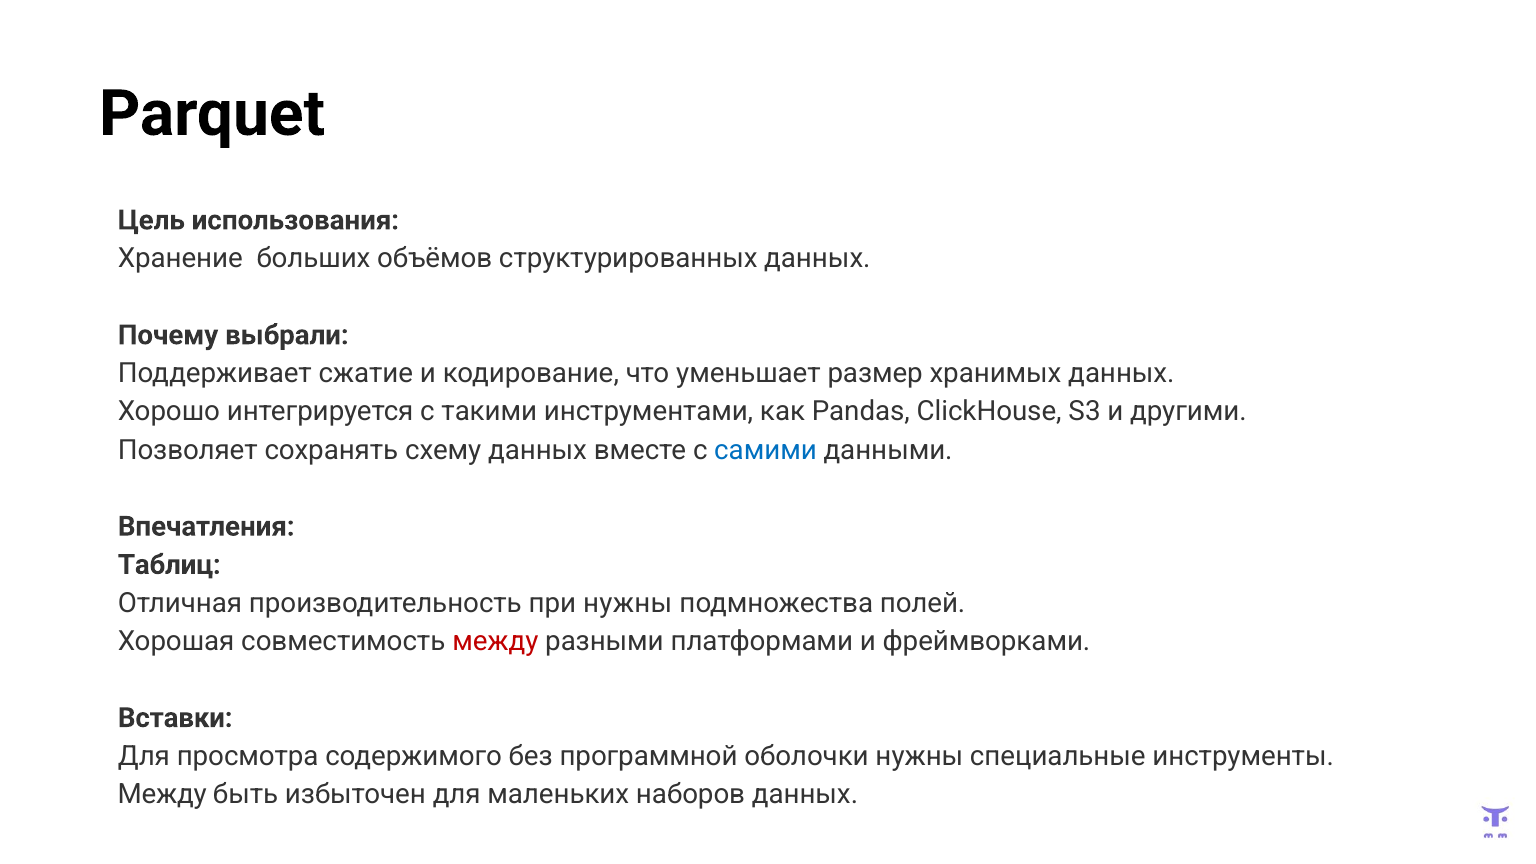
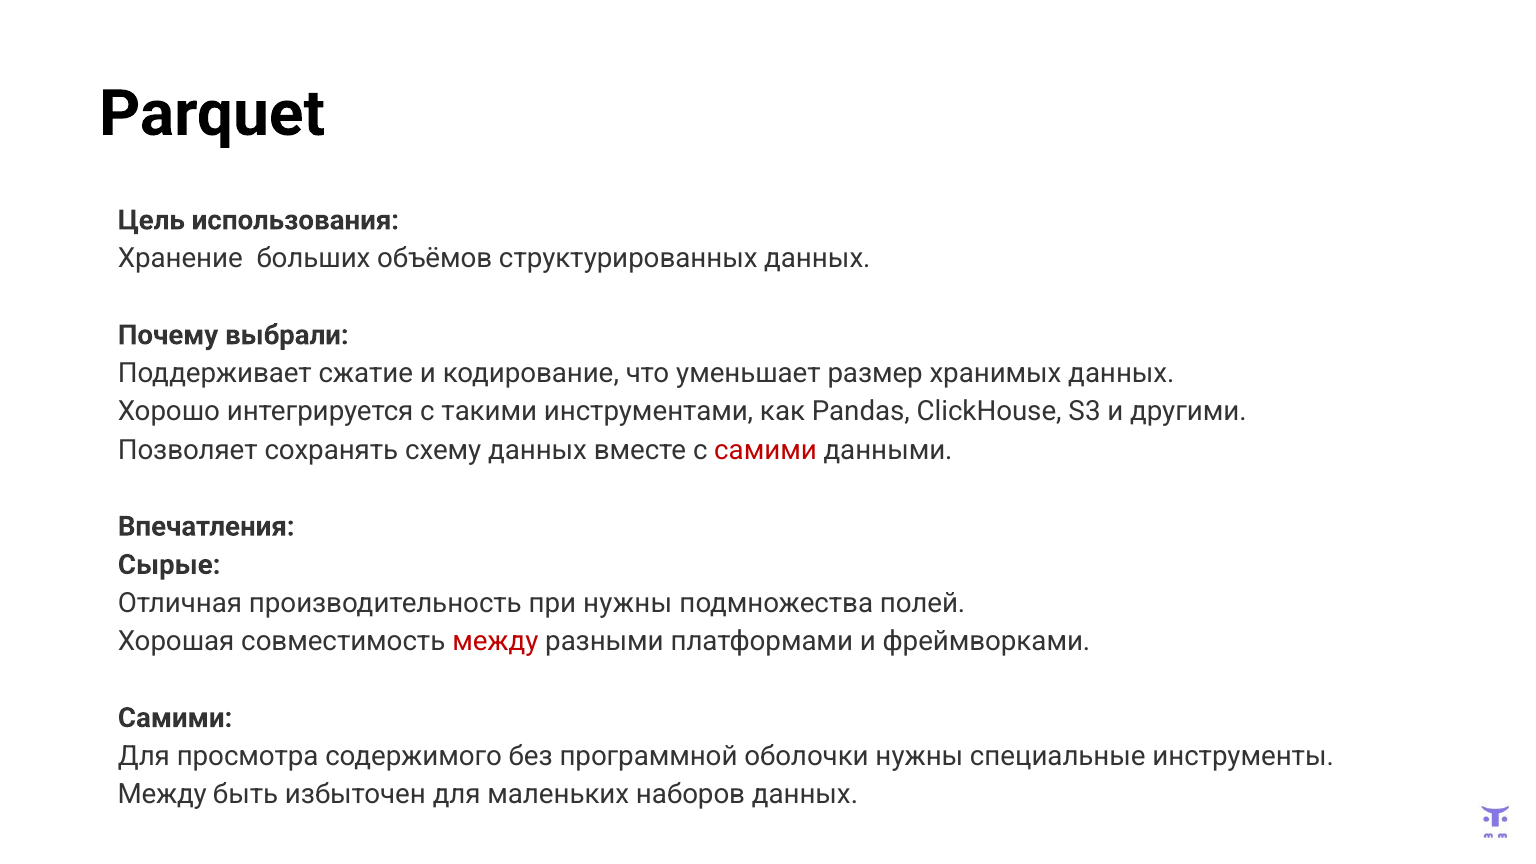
самими colour: blue -> red (766, 450)
Таблиц: Таблиц -> Сырые (169, 565)
Вставки: Вставки -> Самими (175, 718)
